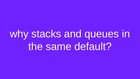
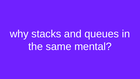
default: default -> mental (93, 46)
